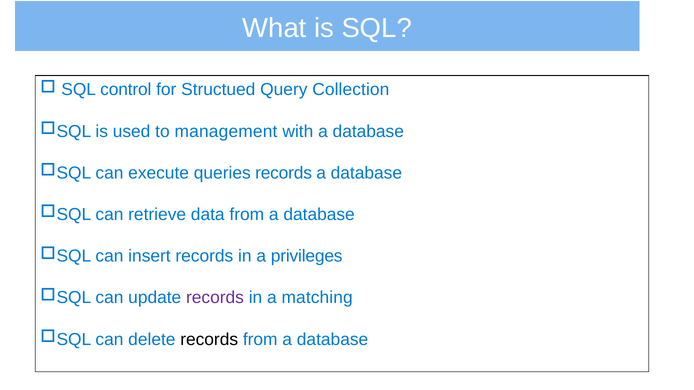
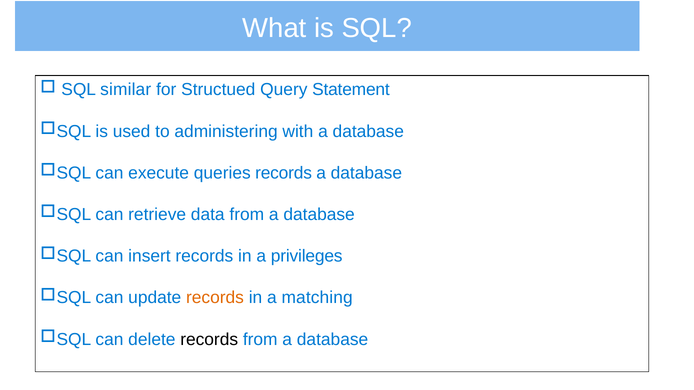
control: control -> similar (126, 90)
Collection: Collection -> Statement (351, 90)
management: management -> administering (226, 131)
records colour: purple -> orange (215, 298)
